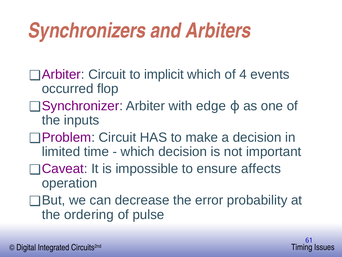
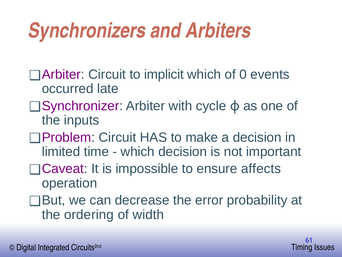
4: 4 -> 0 (243, 74)
flop: flop -> late (108, 89)
edge: edge -> cycle (211, 106)
pulse: pulse -> width (148, 214)
